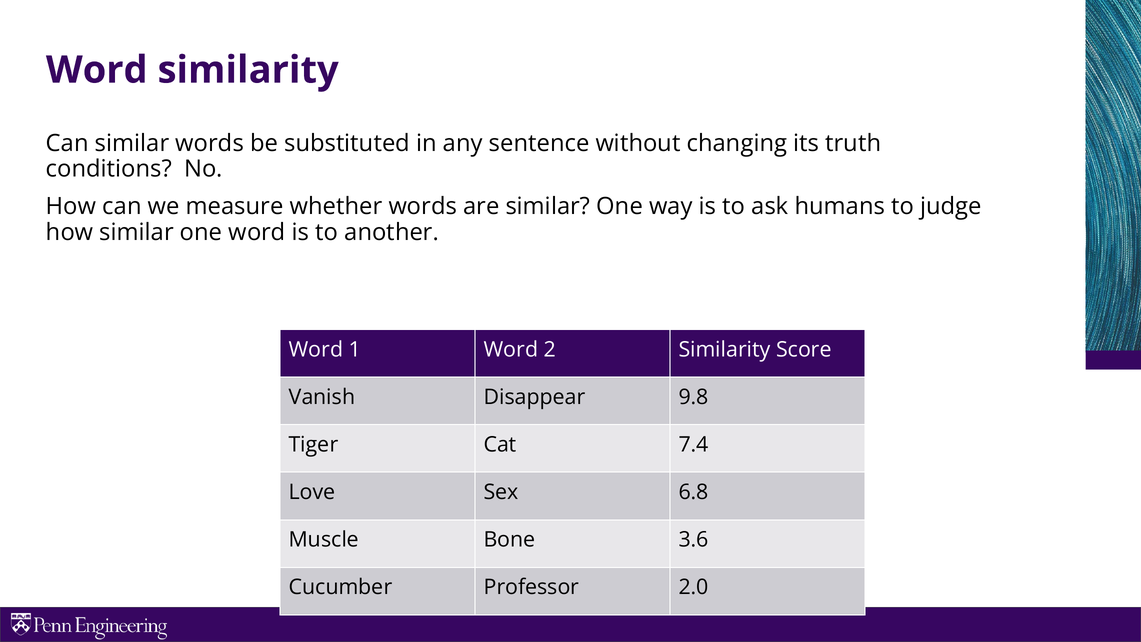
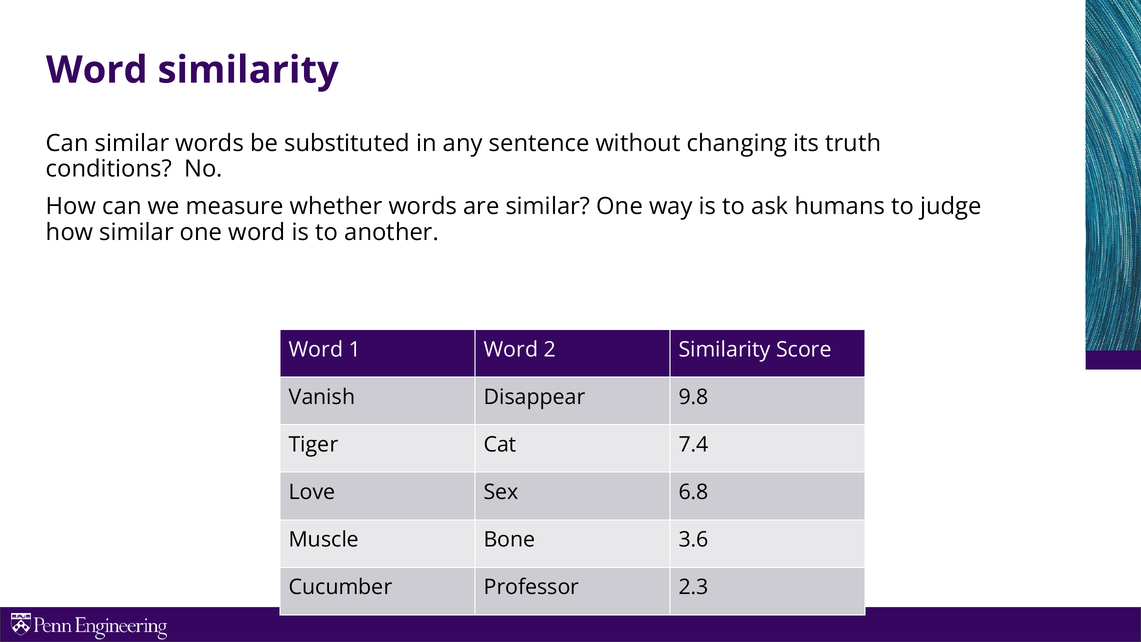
2.0: 2.0 -> 2.3 (694, 587)
